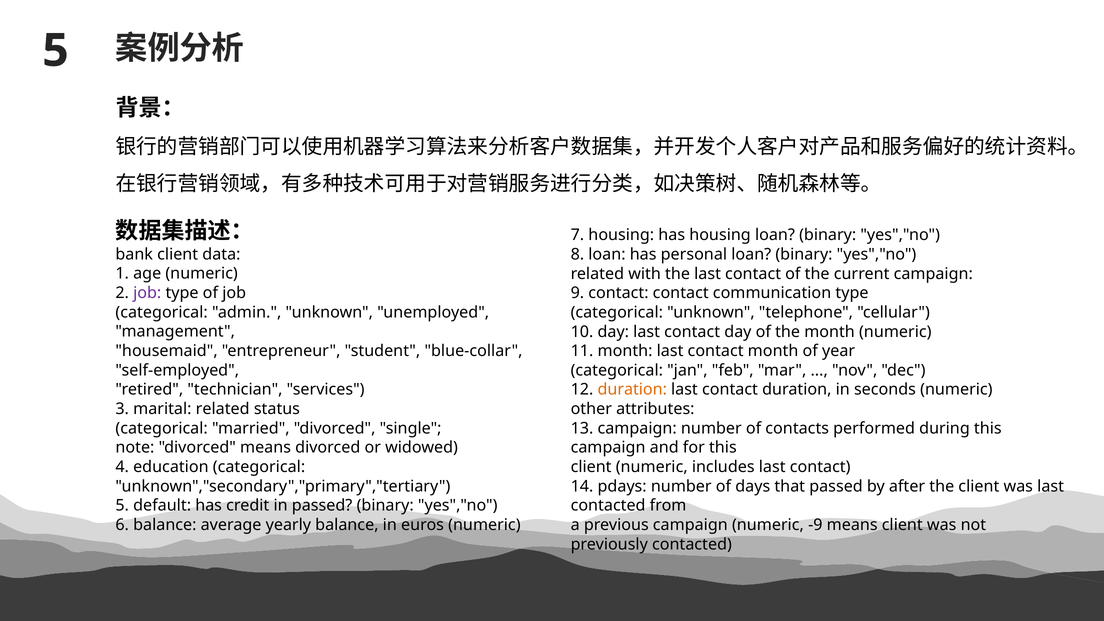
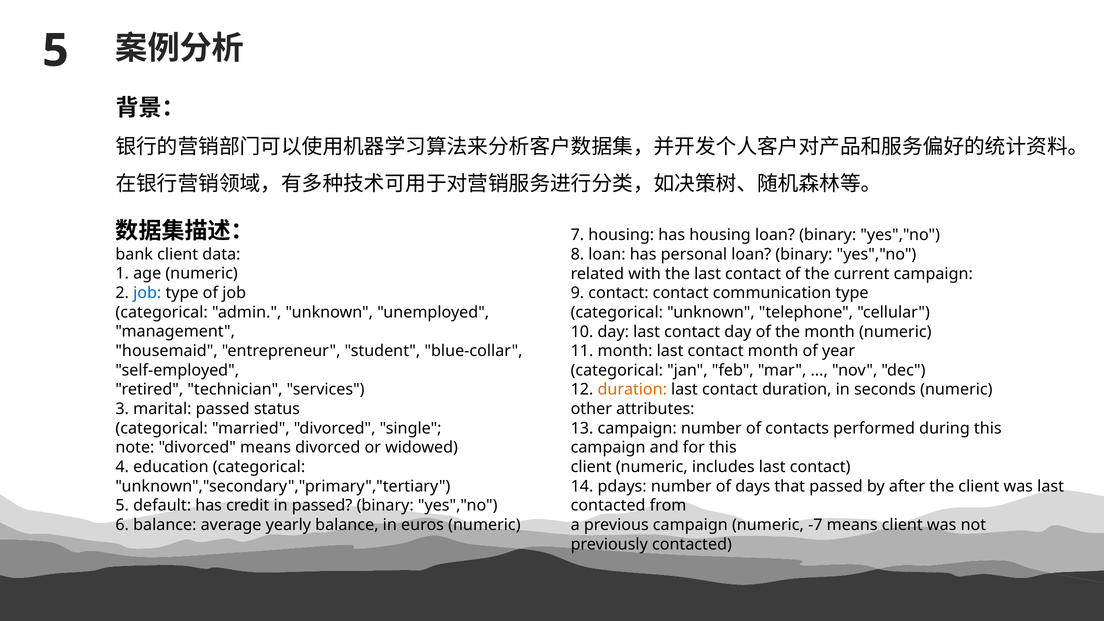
job colour: purple -> blue (147, 293)
marital related: related -> passed (223, 409)
-9: -9 -> -7 (815, 525)
